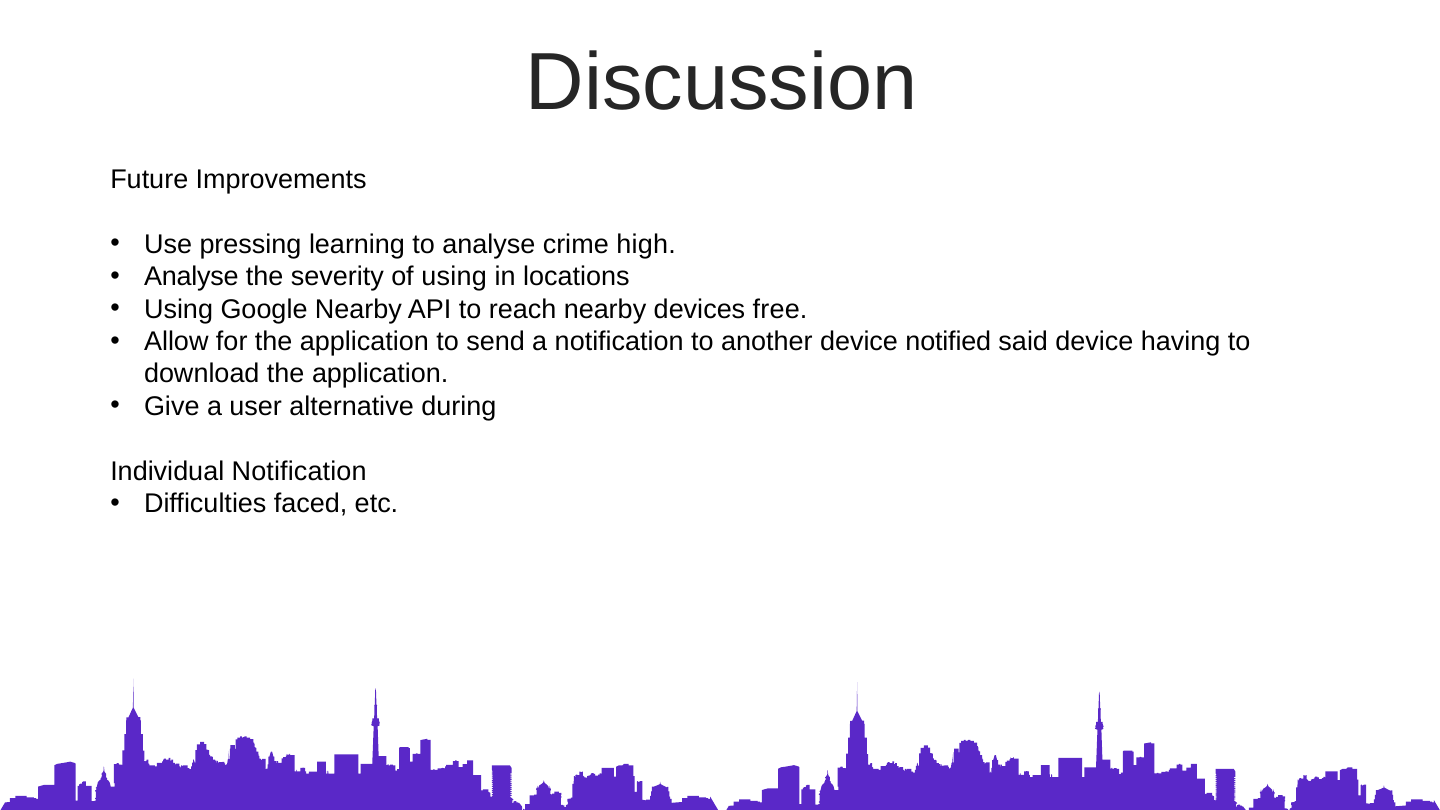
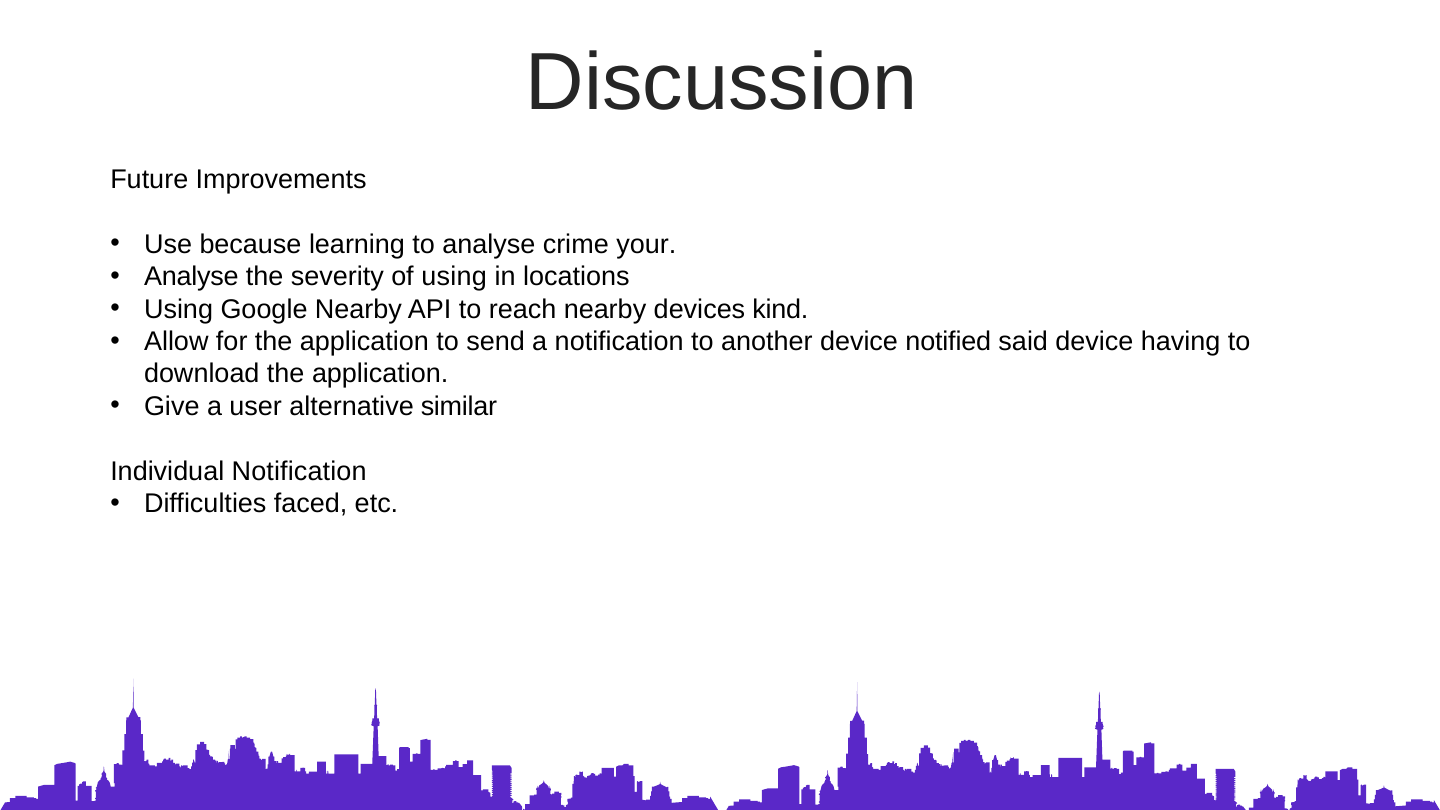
pressing: pressing -> because (250, 244)
high: high -> your (646, 244)
free: free -> kind (780, 309)
during: during -> similar (459, 406)
